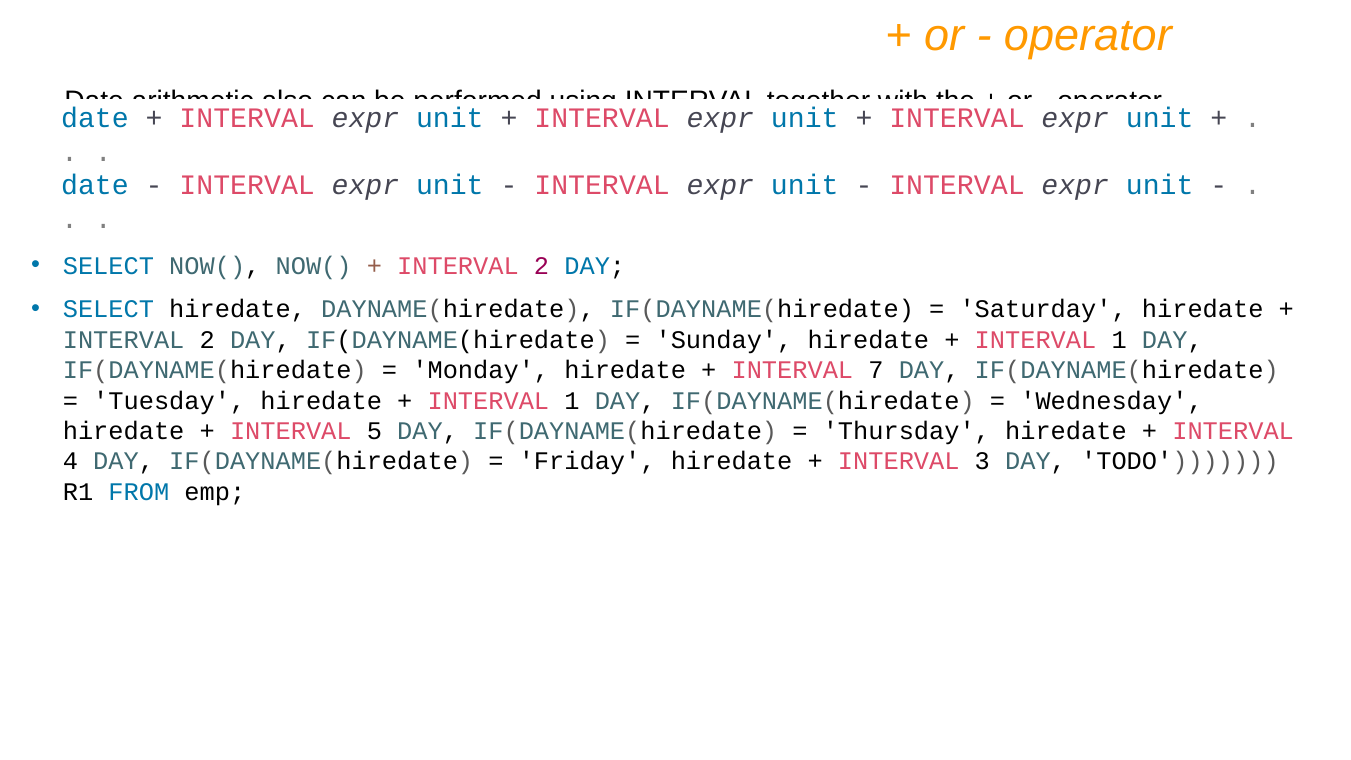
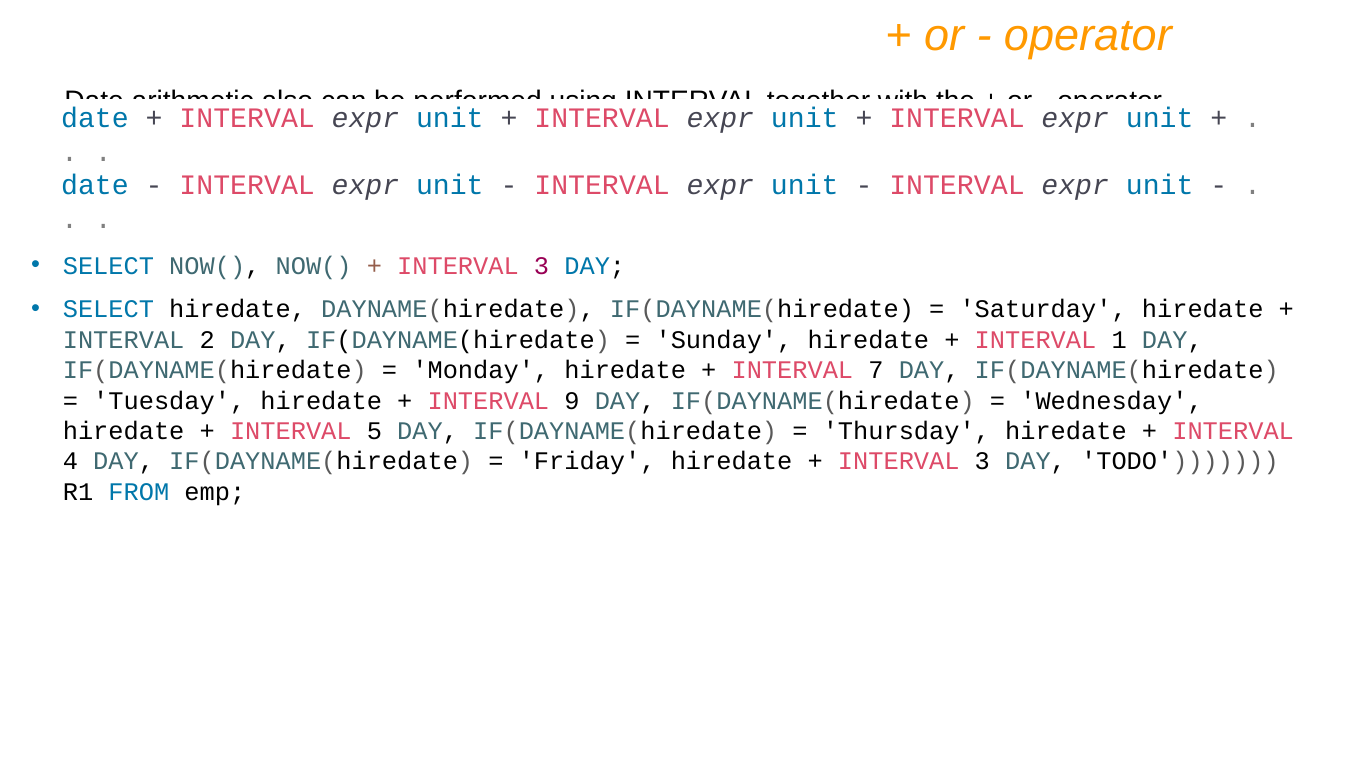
2: 2 -> 3 (542, 266)
1: 1 -> 9 (572, 401)
